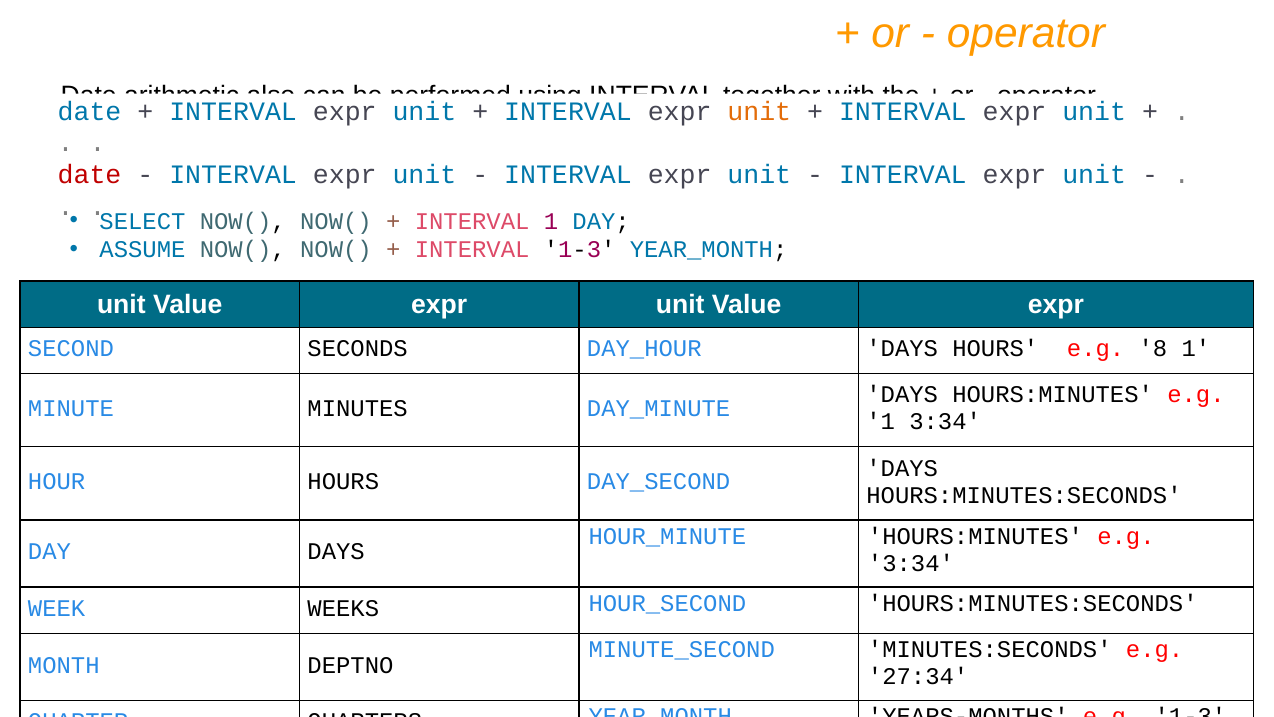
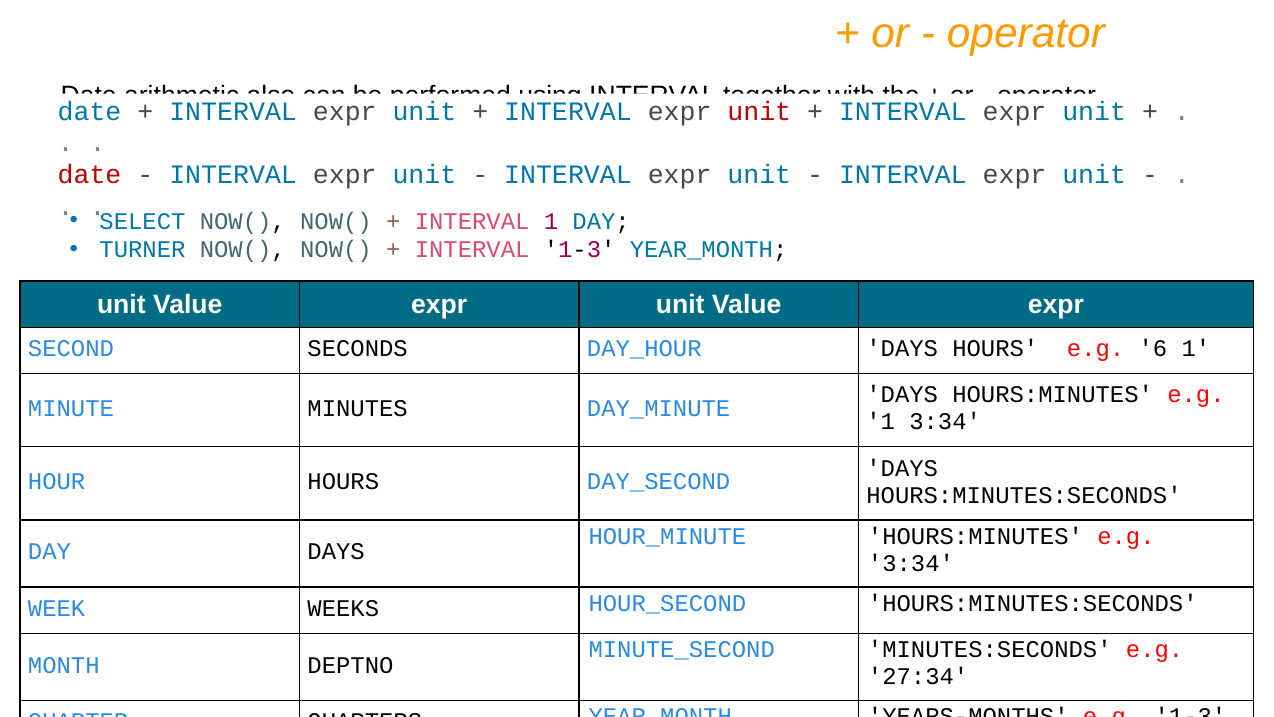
unit colour: orange -> red (759, 111)
ASSUME: ASSUME -> TURNER (142, 250)
8: 8 -> 6 (1153, 349)
